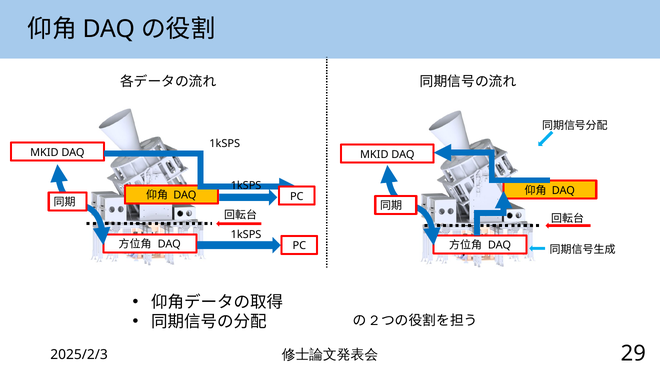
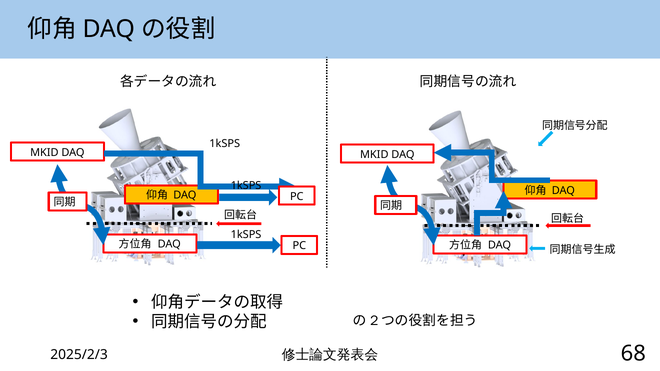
29: 29 -> 68 (633, 354)
